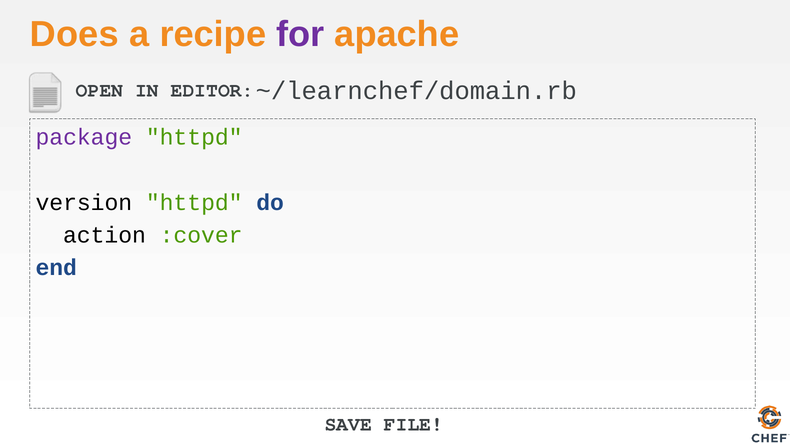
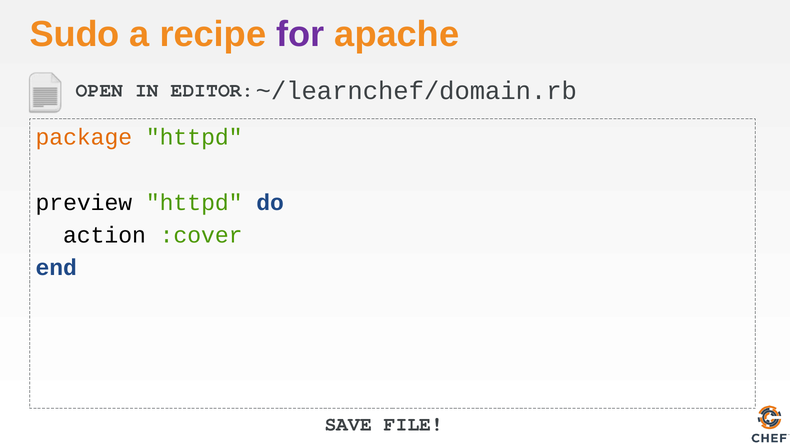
Does: Does -> Sudo (75, 34)
package colour: purple -> orange (84, 137)
version: version -> preview (84, 203)
